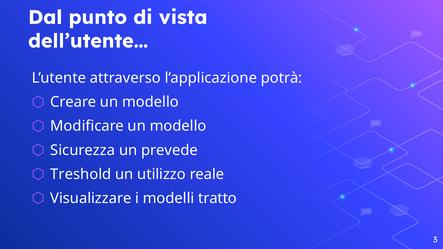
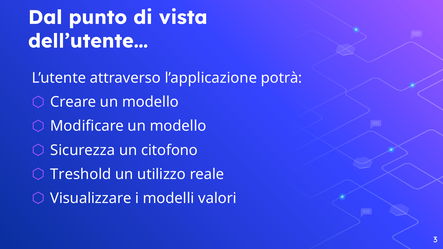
prevede: prevede -> citofono (170, 150)
tratto: tratto -> valori (217, 198)
